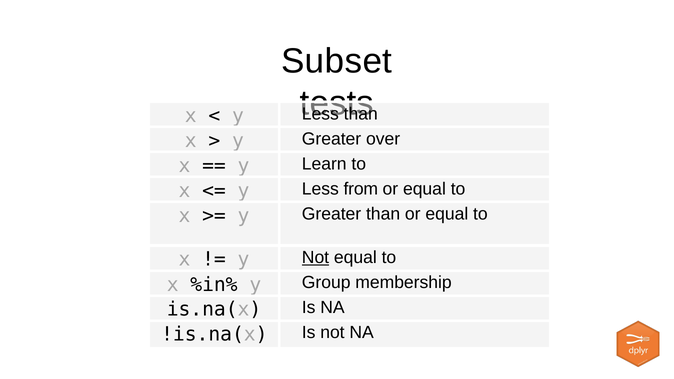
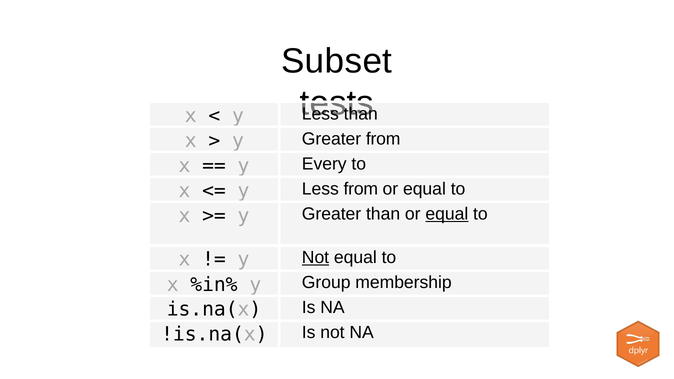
Greater over: over -> from (383, 139)
Learn: Learn -> Every (324, 164)
equal underline: none -> present (447, 214)
